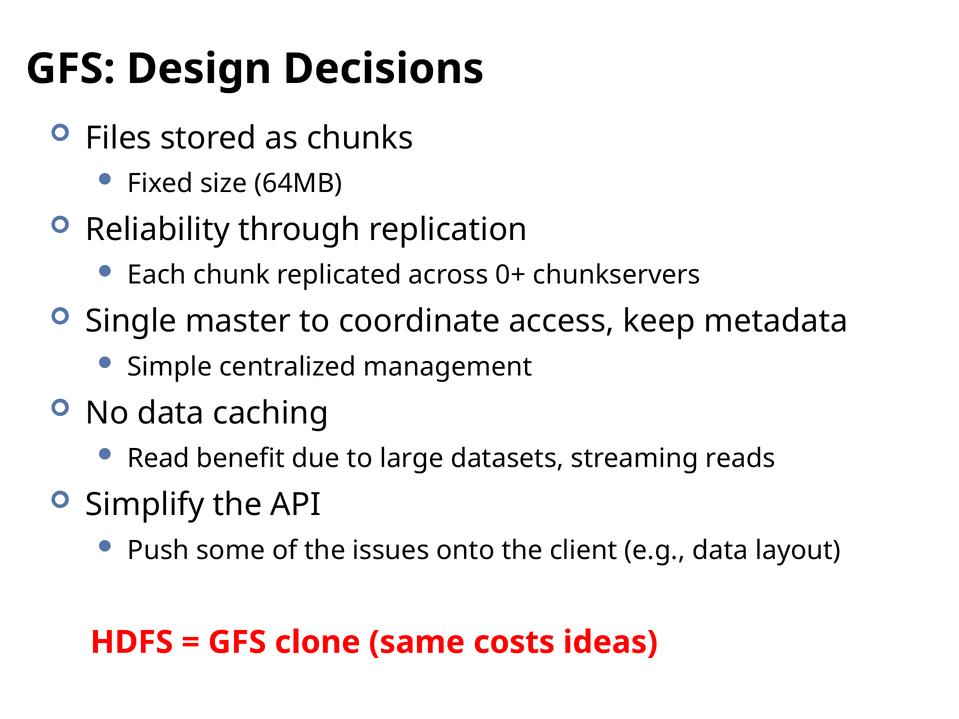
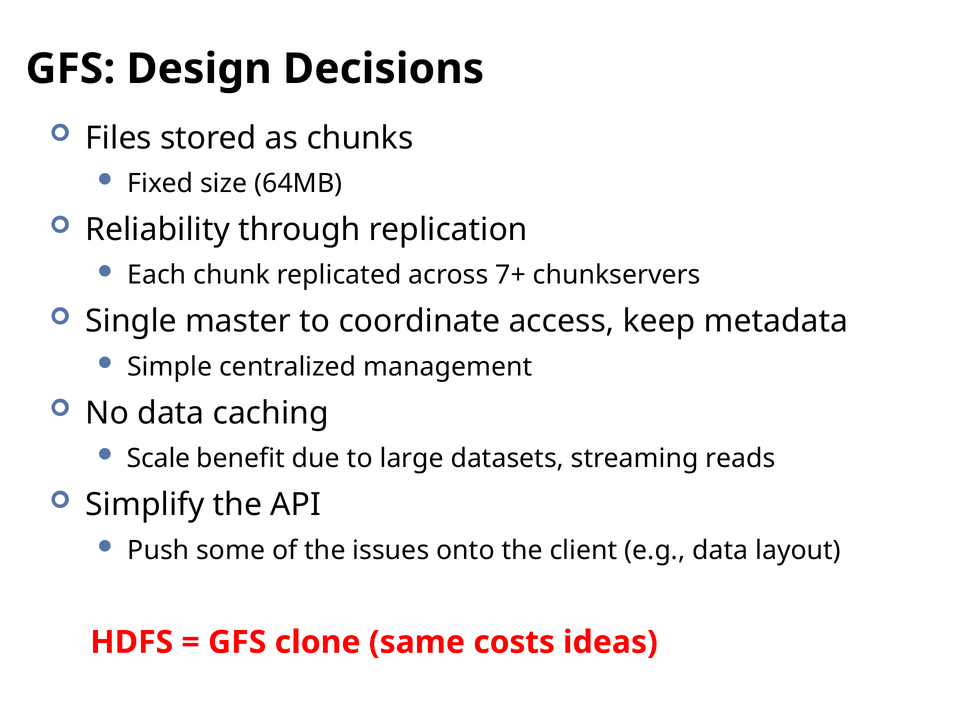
0+: 0+ -> 7+ (511, 275)
Read: Read -> Scale (159, 459)
